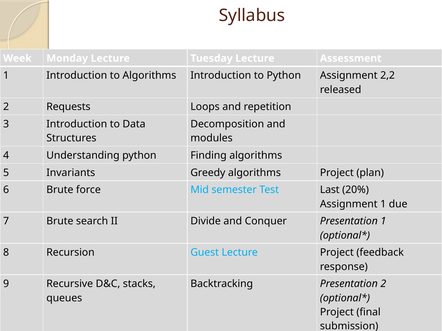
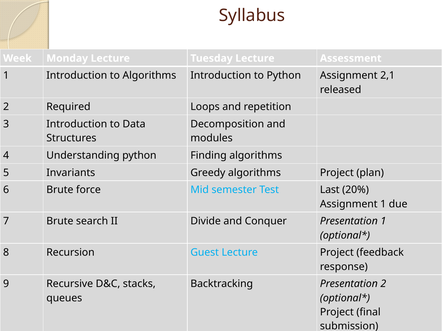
2,2: 2,2 -> 2,1 (388, 76)
Requests: Requests -> Required (68, 107)
